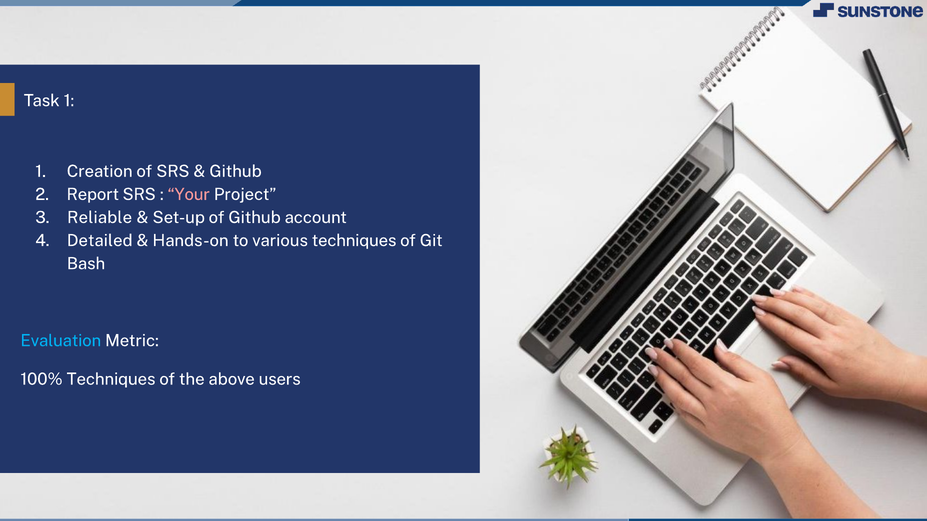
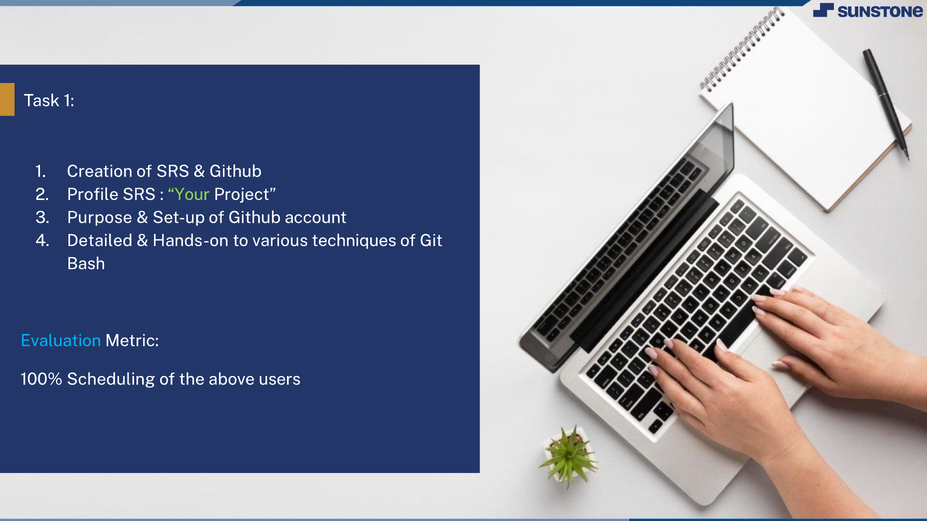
Report: Report -> Profile (93, 195)
Your colour: pink -> light green (189, 195)
Reliable: Reliable -> Purpose (100, 218)
100% Techniques: Techniques -> Scheduling (111, 380)
